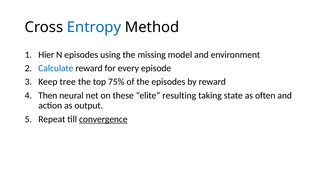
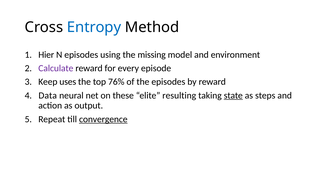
Calculate colour: blue -> purple (56, 68)
tree: tree -> uses (68, 82)
75%: 75% -> 76% (116, 82)
Then: Then -> Data (48, 96)
state underline: none -> present (233, 96)
often: often -> steps (265, 96)
